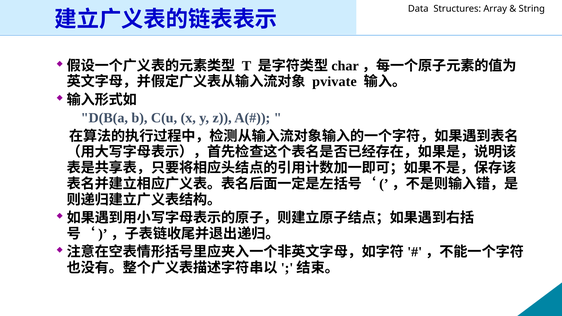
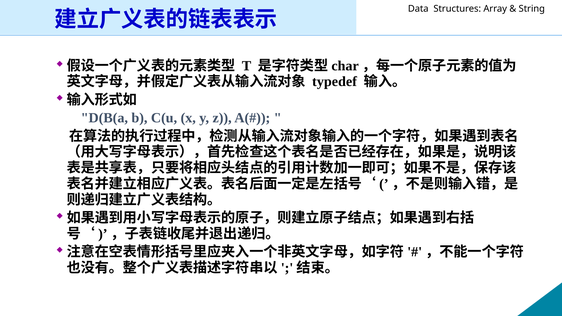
pvivate: pvivate -> typedef (335, 82)
